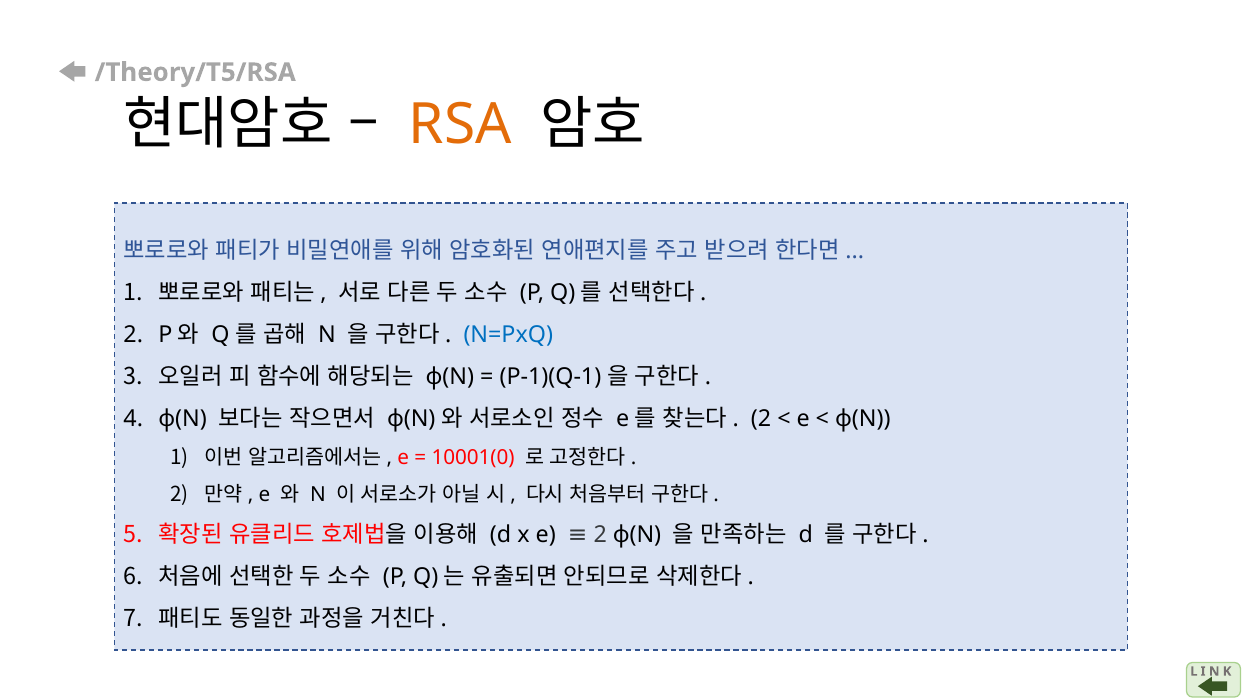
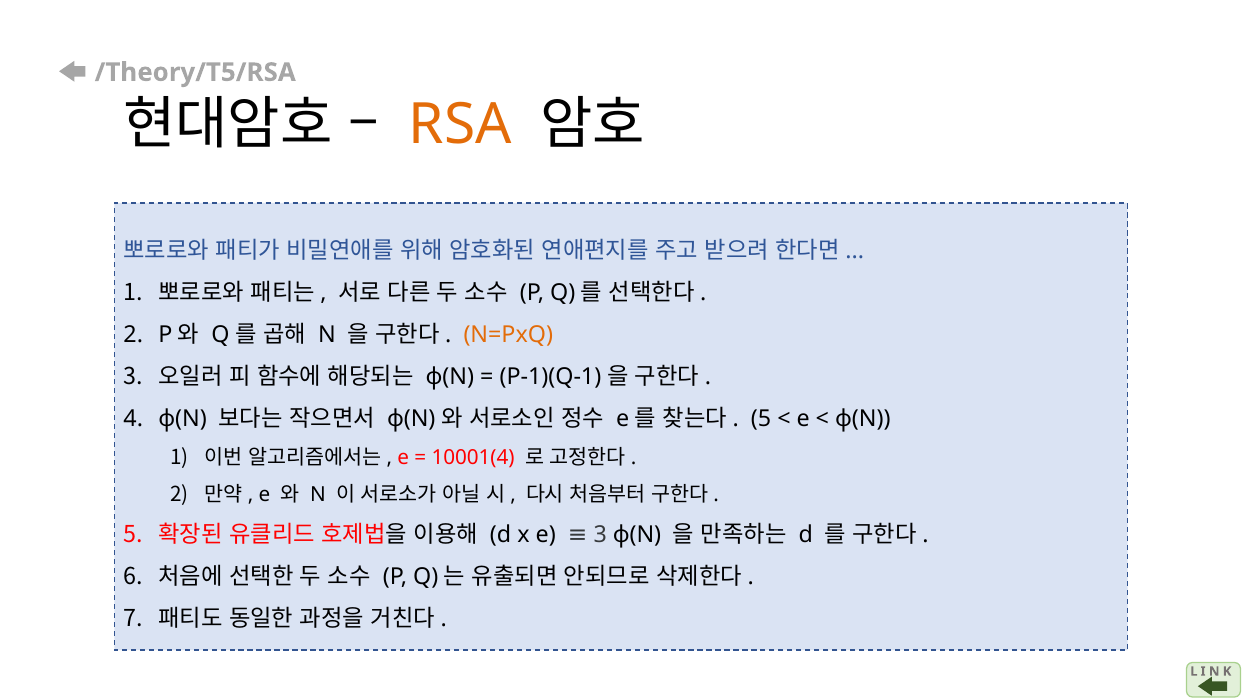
N=PxQ colour: blue -> orange (508, 335)
2: 2 -> 5 (761, 419)
10001(0: 10001(0 -> 10001(4 (473, 457)
e 2: 2 -> 3 (600, 535)
